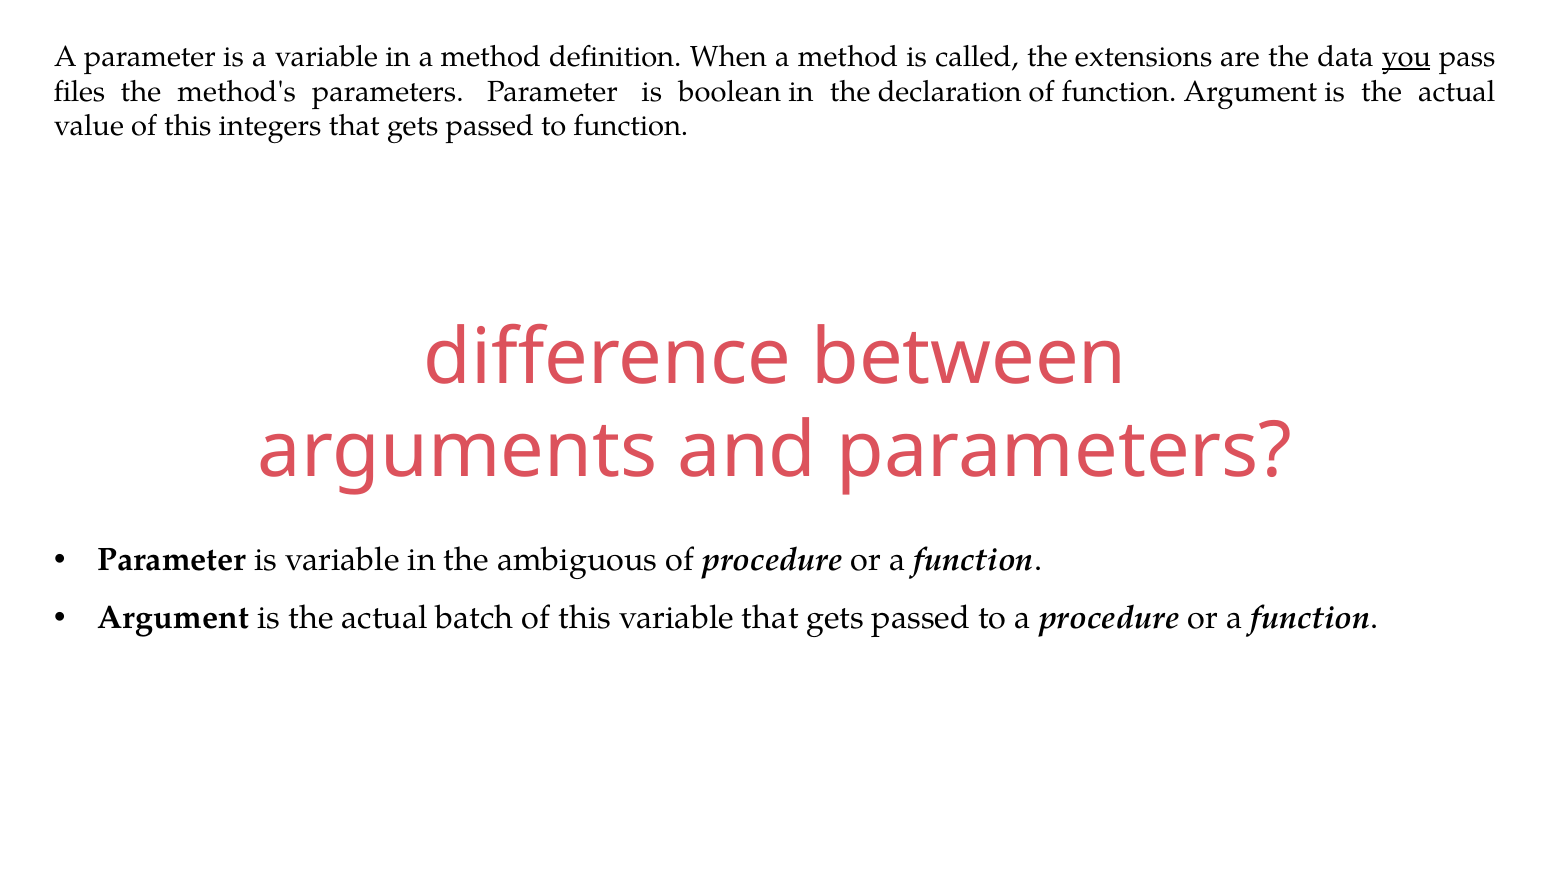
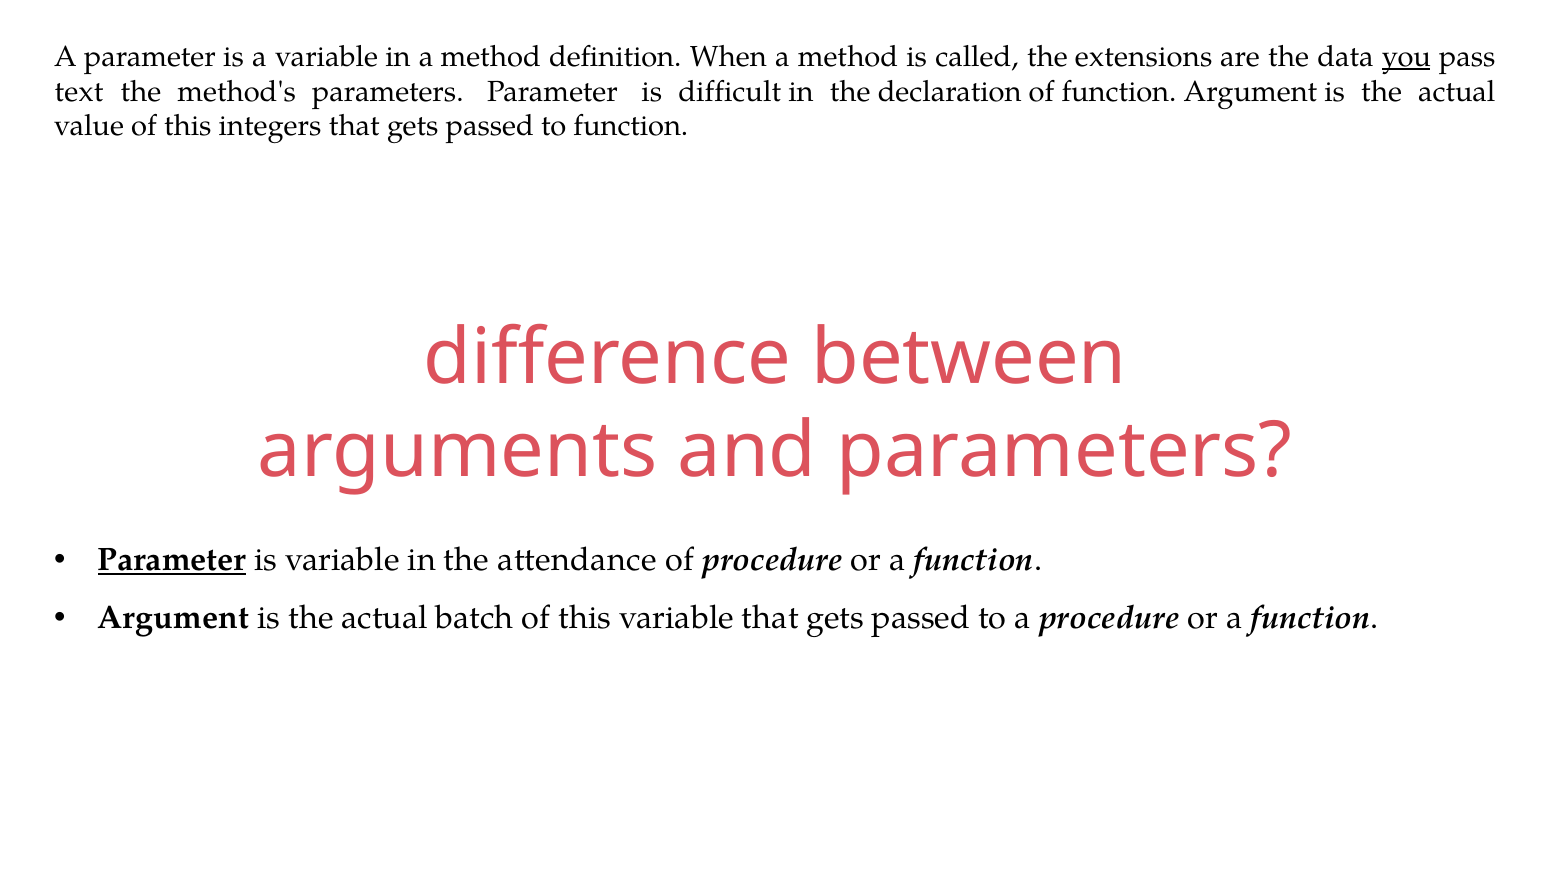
files: files -> text (79, 92)
boolean: boolean -> difficult (730, 92)
Parameter underline: none -> present (172, 560)
ambiguous: ambiguous -> attendance (577, 560)
